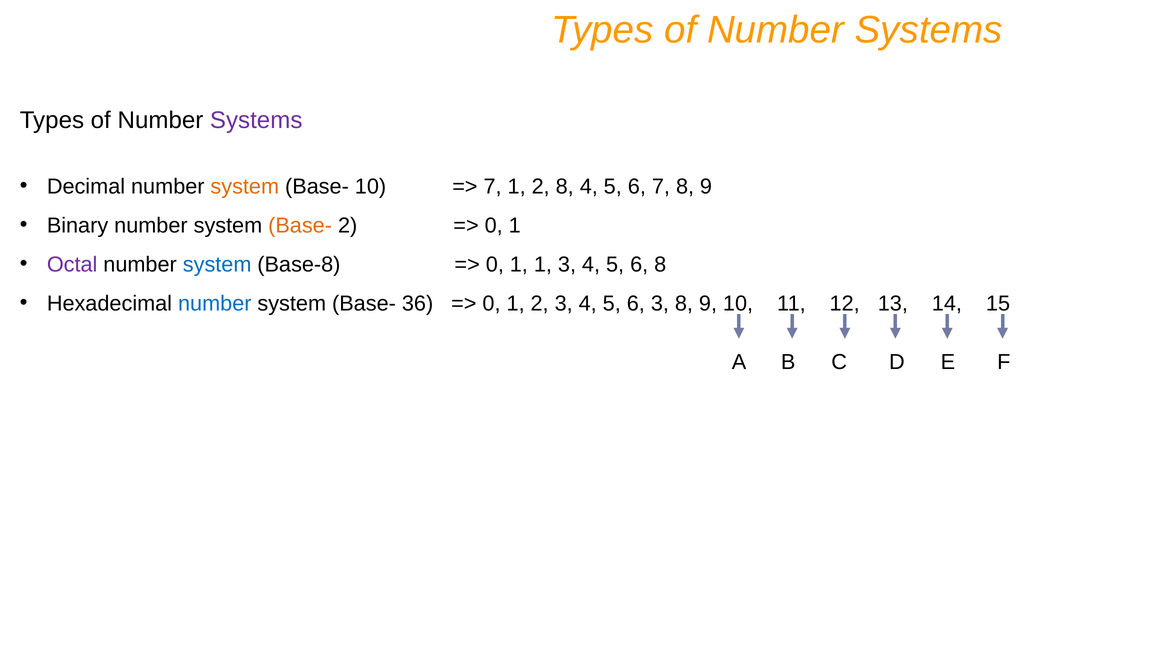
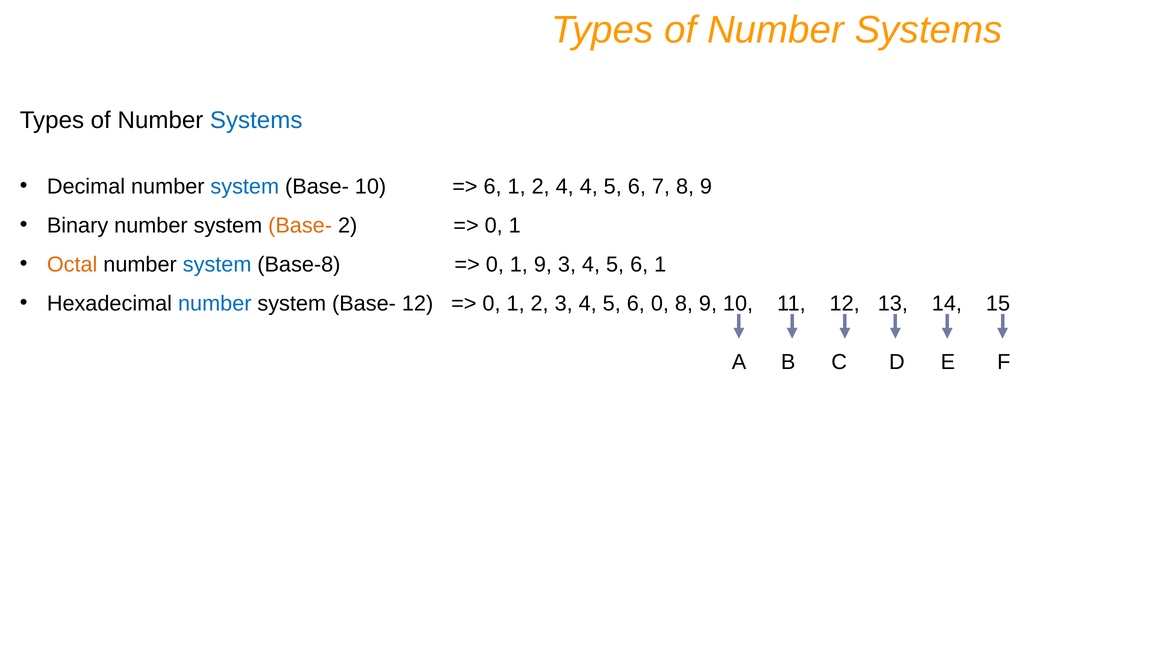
Systems colour: purple -> blue (256, 120)
system colour: orange -> blue (245, 187)
7: 7 -> 6 (493, 187)
2 8: 8 -> 4 (565, 187)
Octal colour: purple -> orange (72, 265)
1 1: 1 -> 9 (543, 265)
5 6 8: 8 -> 1 (660, 265)
Base- 36: 36 -> 12 (418, 304)
6 3: 3 -> 0 (660, 304)
